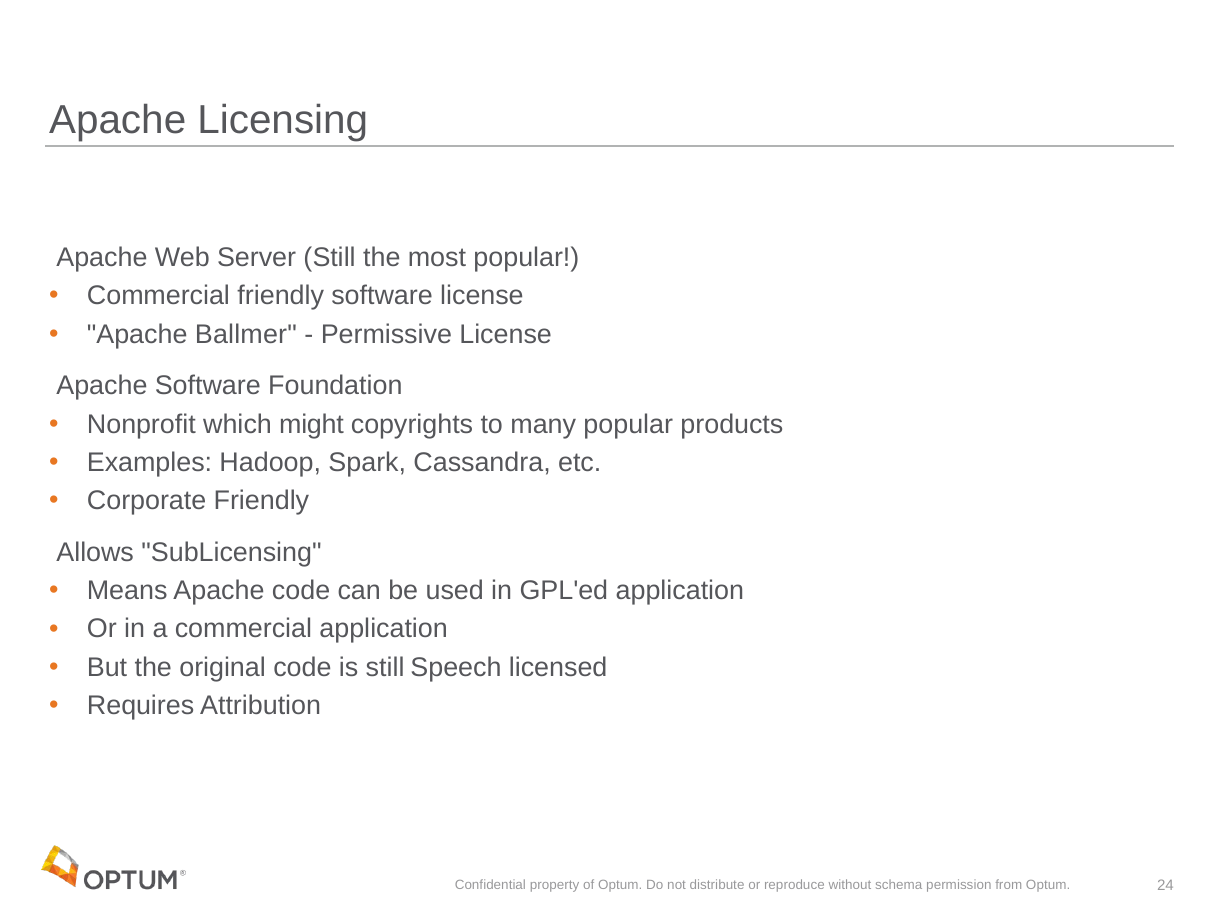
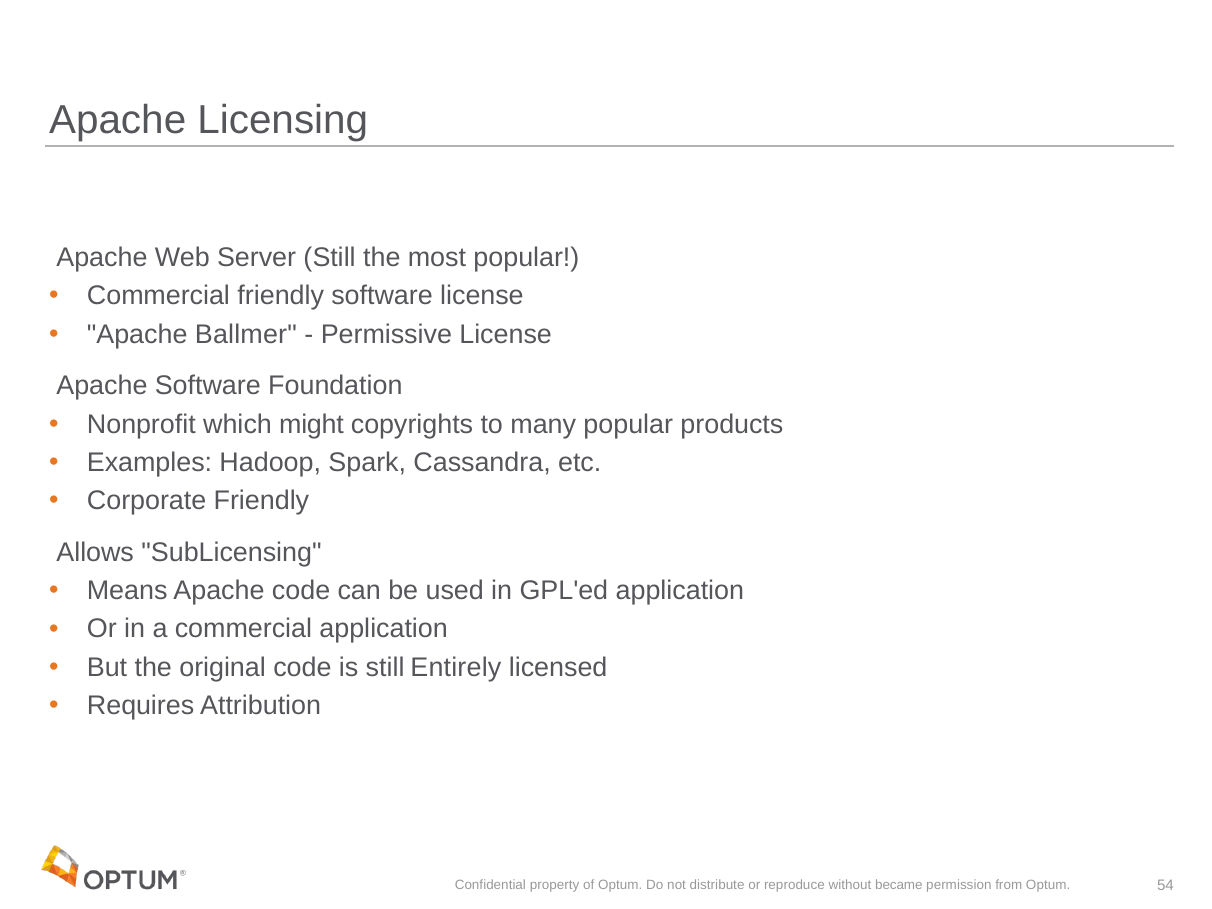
Speech: Speech -> Entirely (456, 667)
schema: schema -> became (899, 885)
24: 24 -> 54 (1165, 885)
